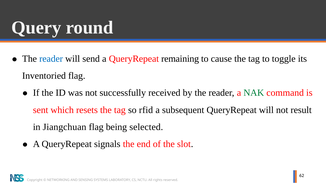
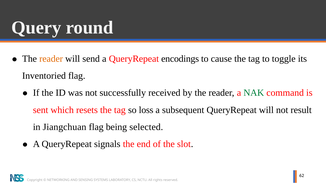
reader colour: blue -> orange (51, 59)
remaining: remaining -> encodings (180, 59)
rfid: rfid -> loss (146, 110)
